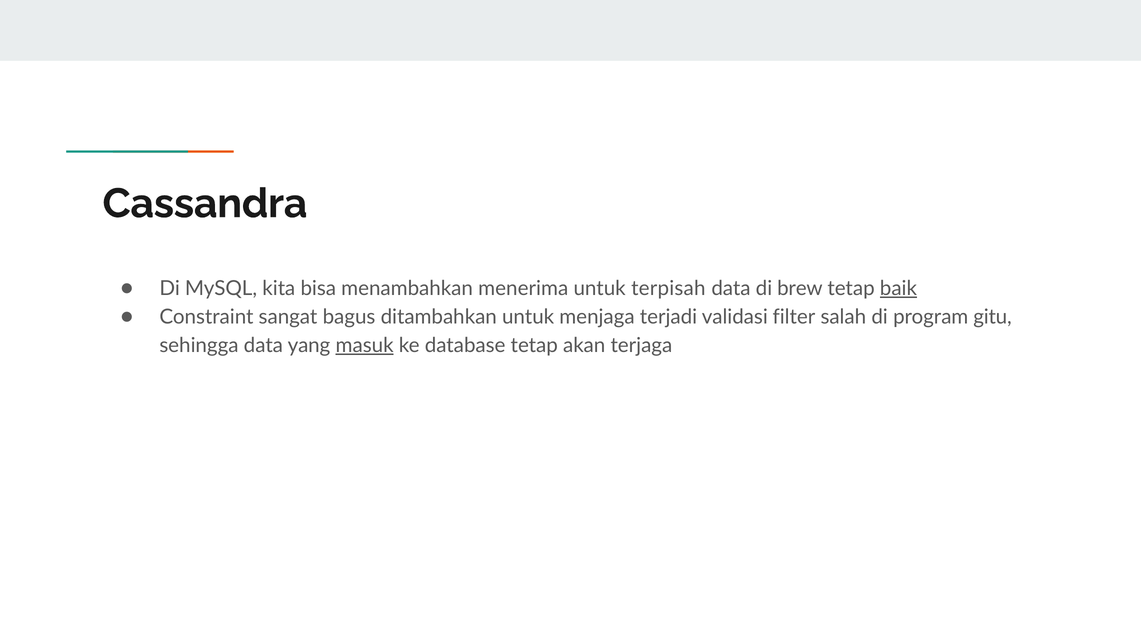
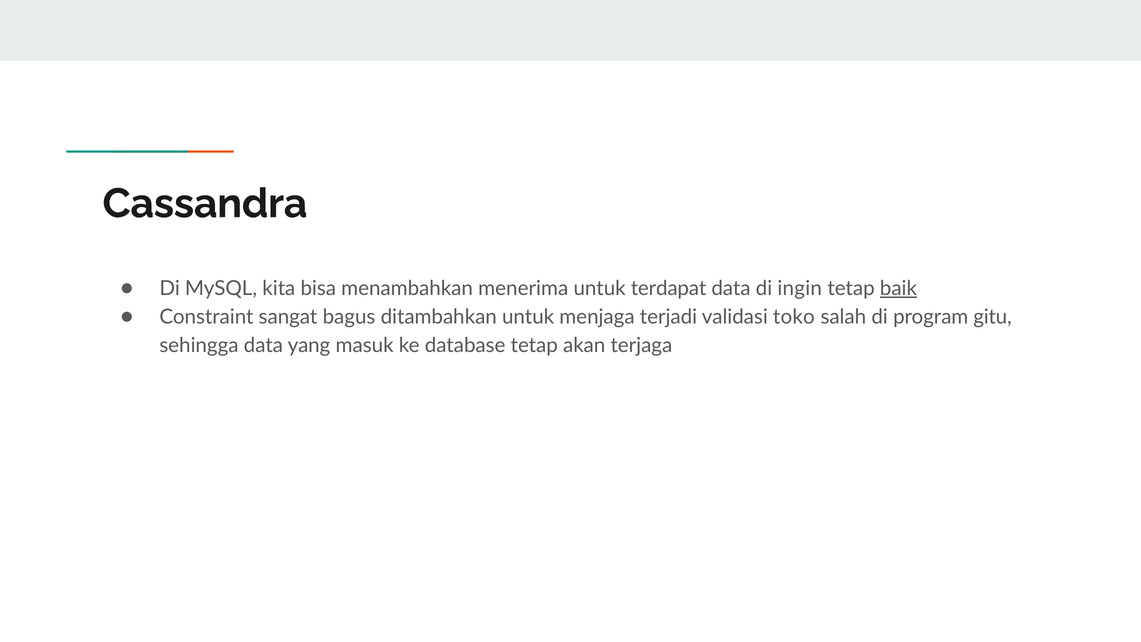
terpisah: terpisah -> terdapat (669, 288)
brew: brew -> ingin (800, 288)
filter: filter -> toko (794, 317)
masuk underline: present -> none (365, 345)
